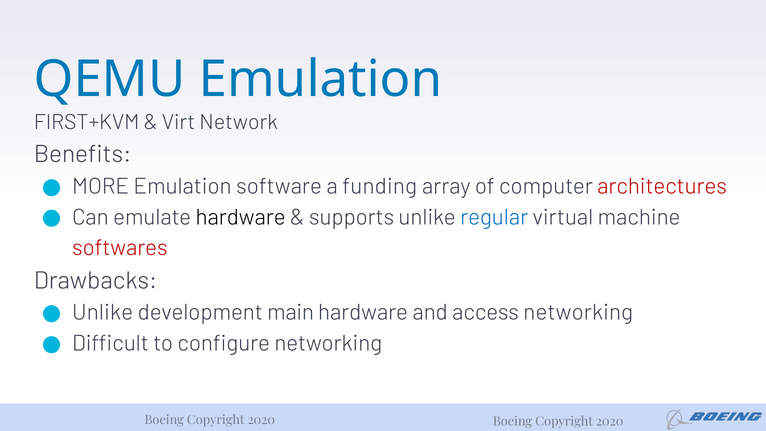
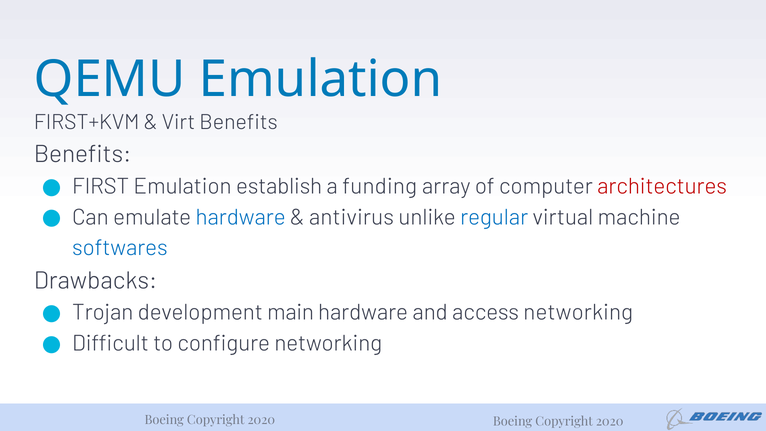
Virt Network: Network -> Benefits (239, 122)
MORE: MORE -> FIRST (101, 186)
software: software -> establish (279, 186)
hardware colour: black -> blue (241, 217)
supports: supports -> antivirus (351, 217)
softwares colour: red -> blue (120, 248)
Unlike: Unlike -> Trojan (103, 312)
